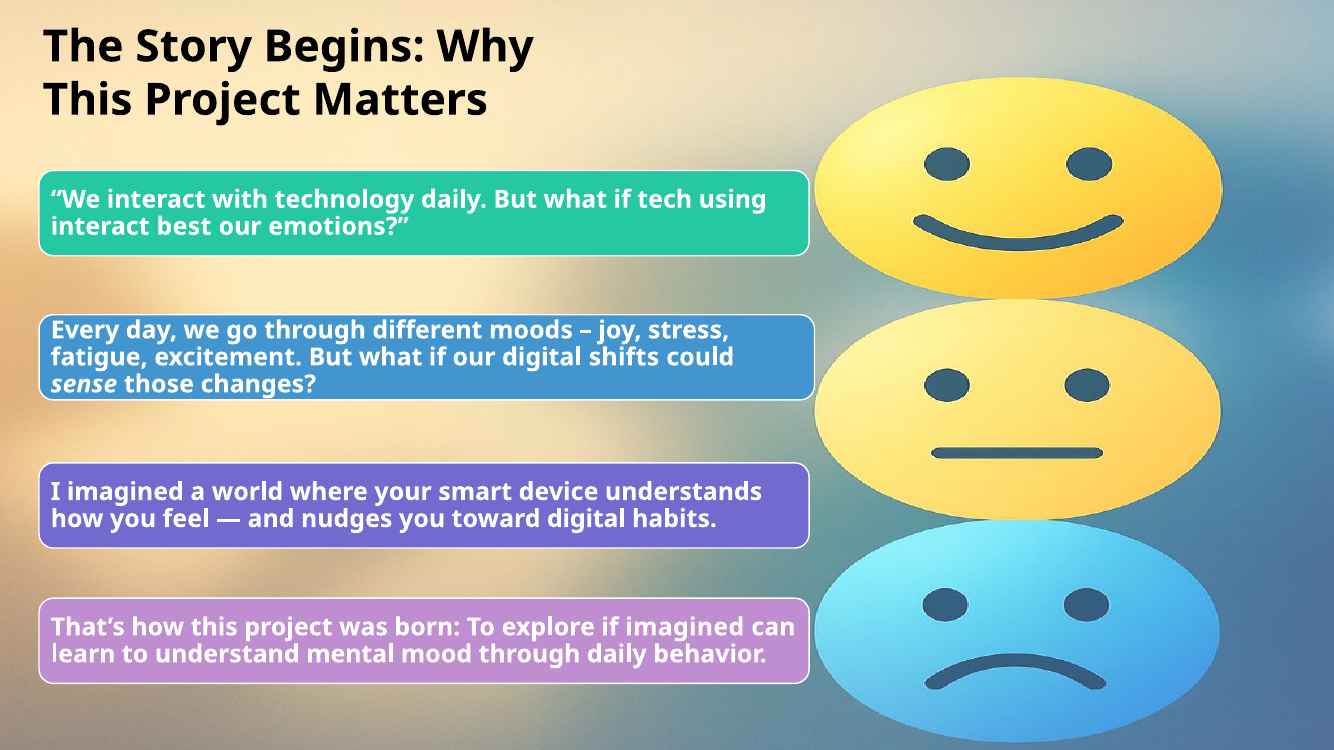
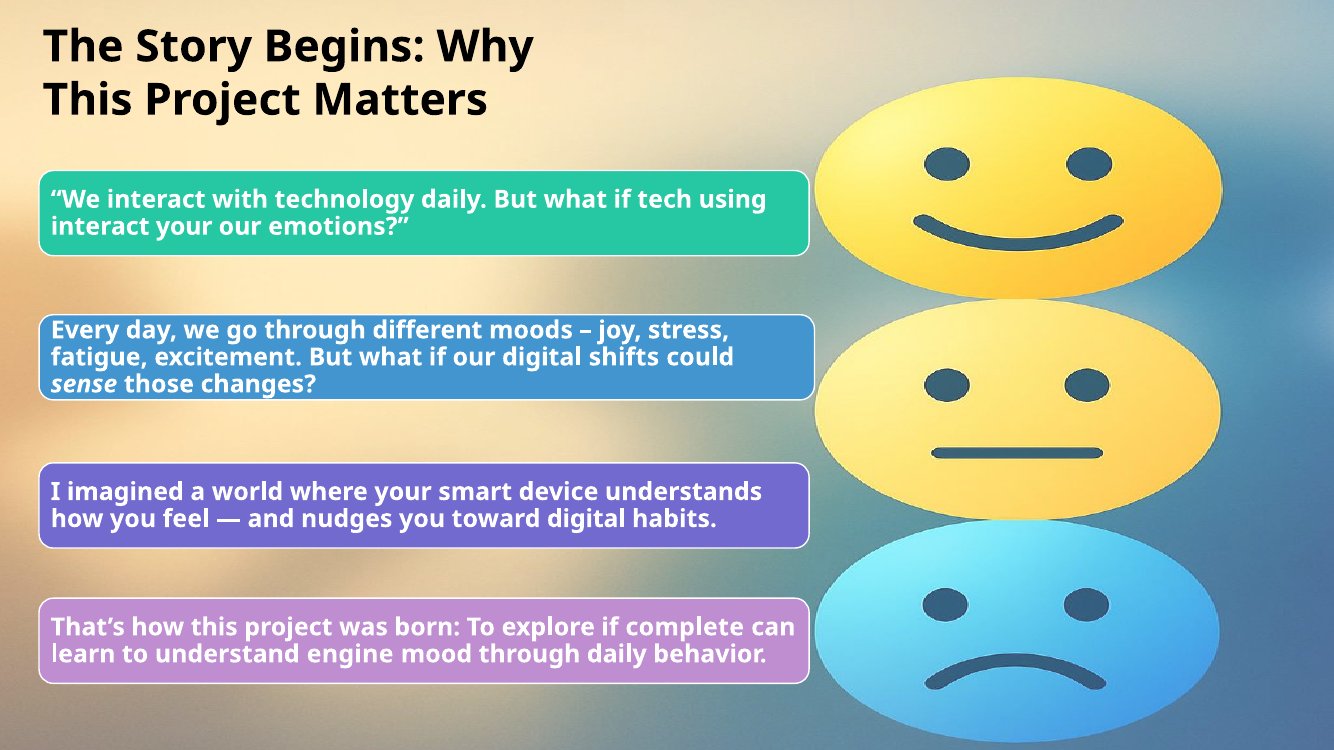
interact best: best -> your (184, 227)
if imagined: imagined -> complete (685, 627)
mental: mental -> engine (350, 654)
